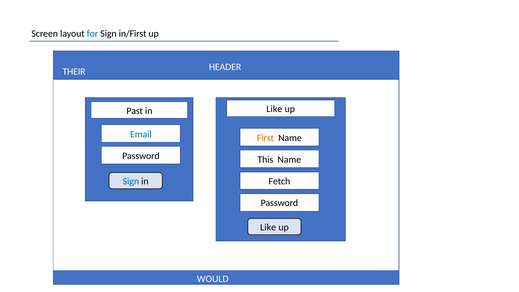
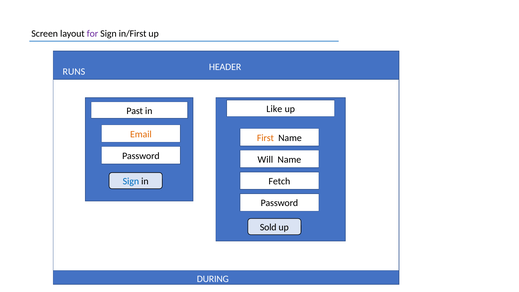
for colour: blue -> purple (93, 34)
THEIR: THEIR -> RUNS (74, 72)
Email colour: blue -> orange (141, 134)
This: This -> Will (265, 160)
Like: Like -> Sold (268, 227)
WOULD: WOULD -> DURING (213, 279)
